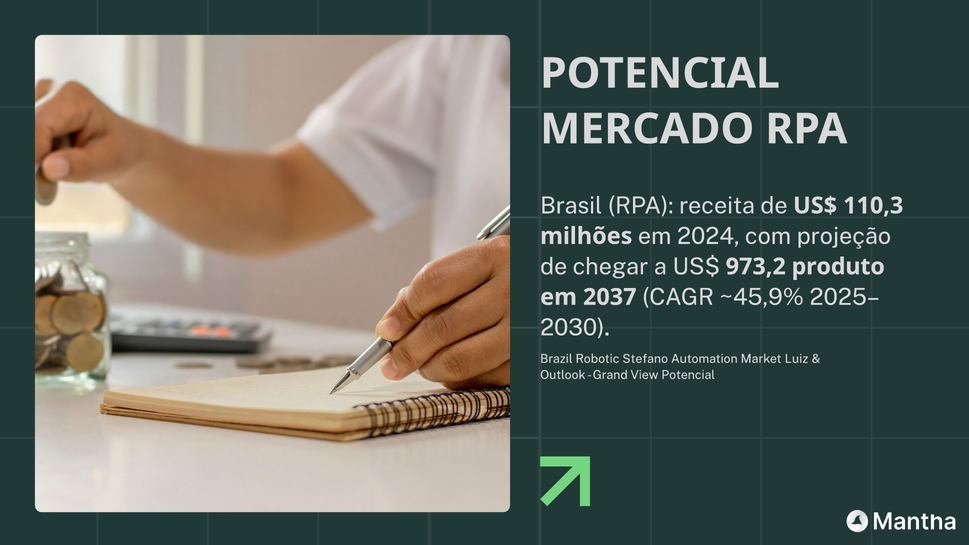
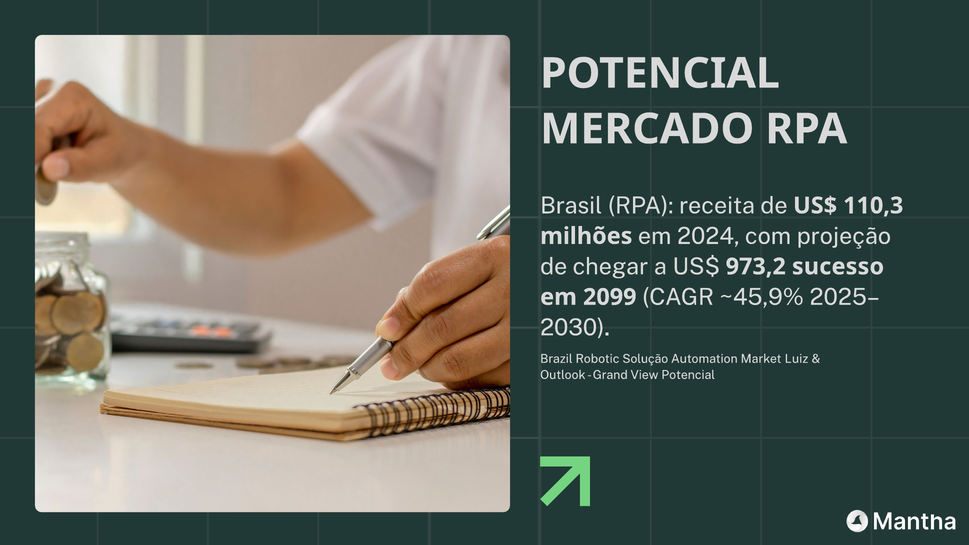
produto: produto -> sucesso (838, 267)
2037: 2037 -> 2099 (610, 297)
Stefano: Stefano -> Solução (645, 359)
